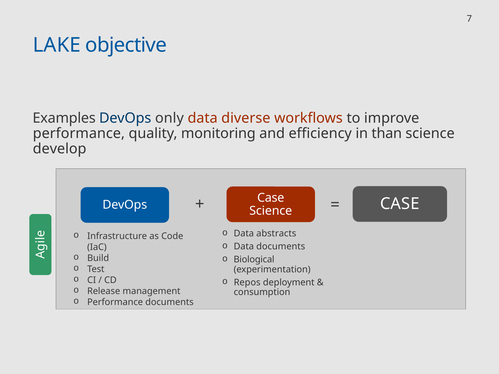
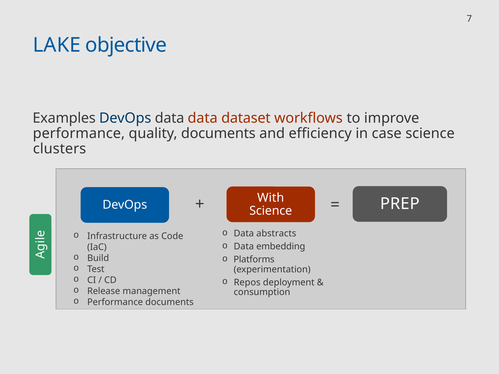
DevOps only: only -> data (170, 118)
diverse: diverse -> dataset (246, 118)
quality monitoring: monitoring -> documents (218, 134)
than: than -> case (387, 134)
develop: develop -> clusters (60, 149)
Case: Case -> With (271, 198)
Science CASE: CASE -> PREP (400, 204)
Data documents: documents -> embedding (281, 247)
Biological: Biological -> Platforms (254, 260)
